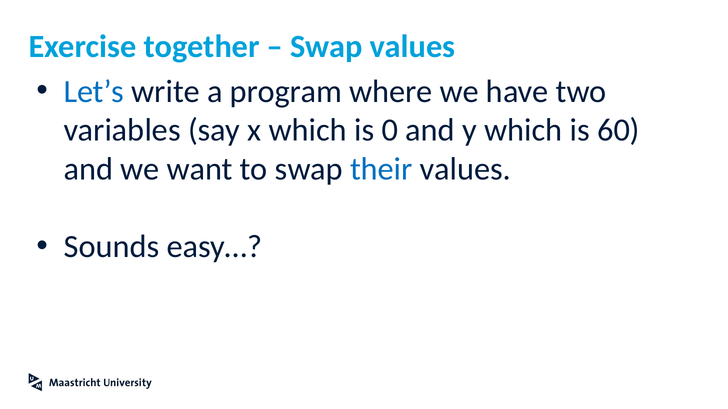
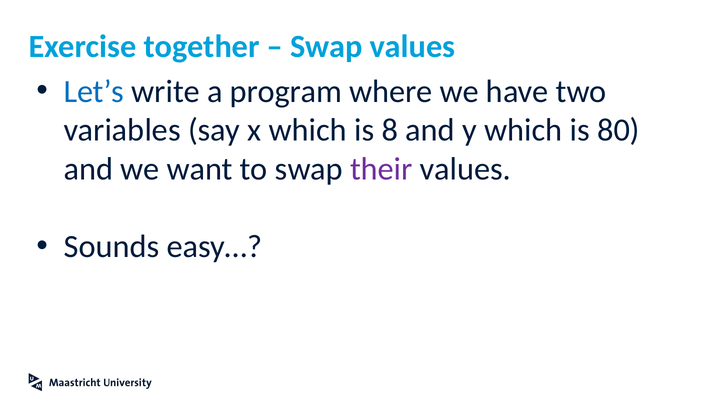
0: 0 -> 8 (390, 130)
60: 60 -> 80 (618, 130)
their colour: blue -> purple (381, 169)
